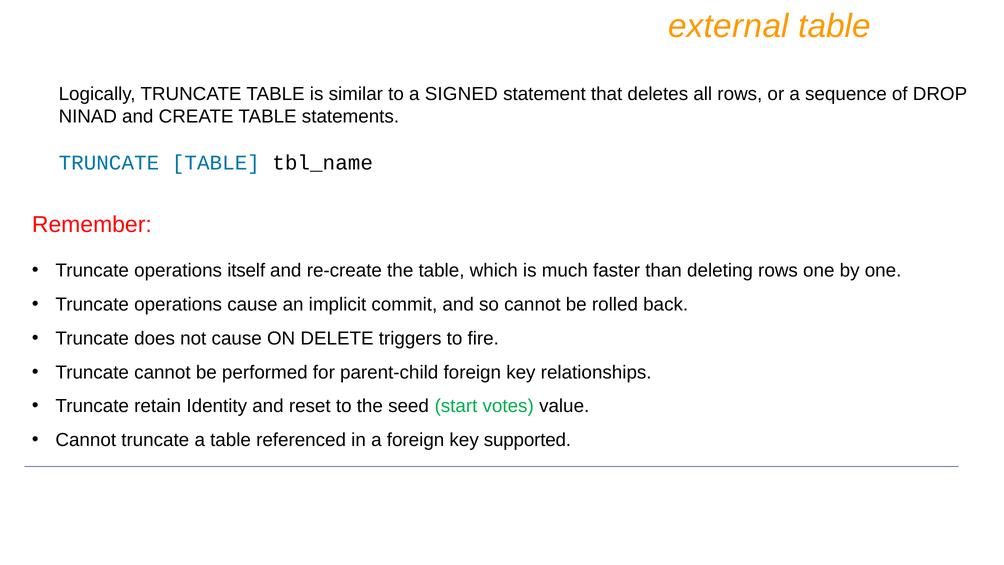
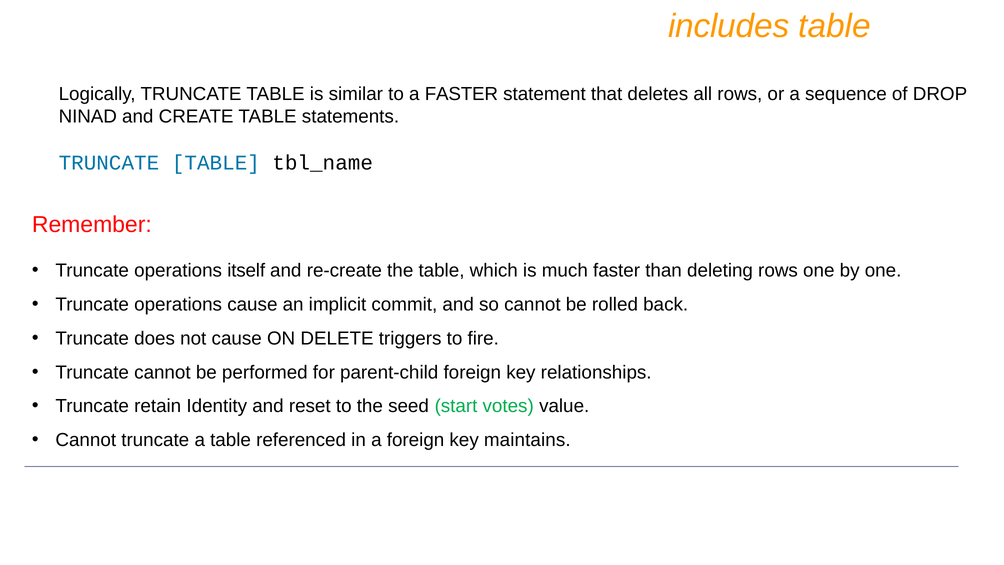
external: external -> includes (729, 26)
a SIGNED: SIGNED -> FASTER (461, 94)
supported: supported -> maintains (527, 440)
